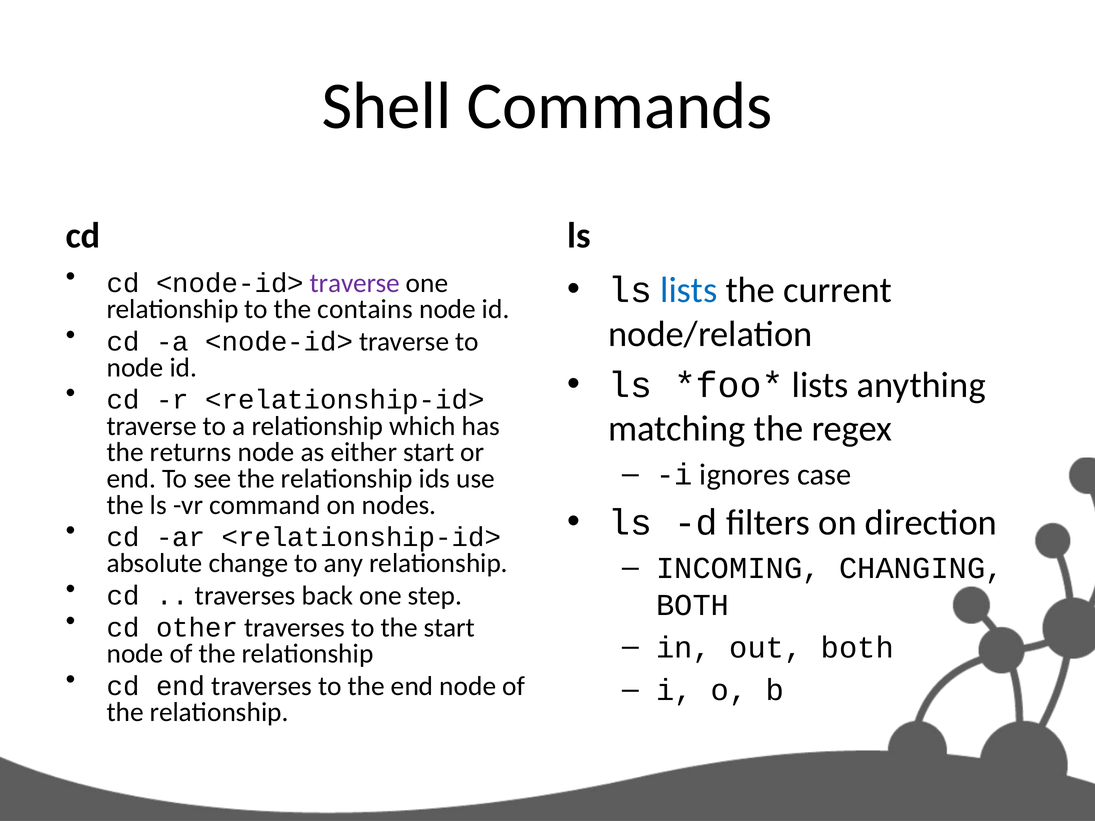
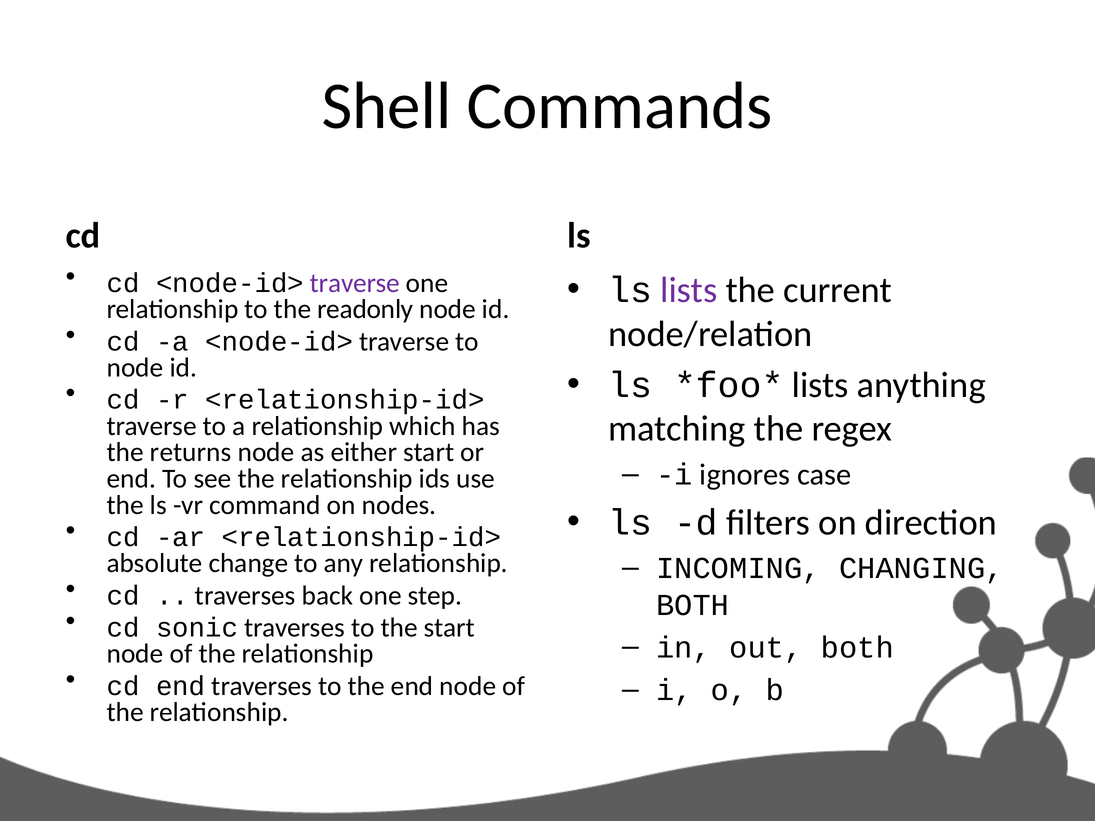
lists colour: blue -> purple (689, 290)
contains: contains -> readonly (365, 309)
other: other -> sonic (197, 628)
